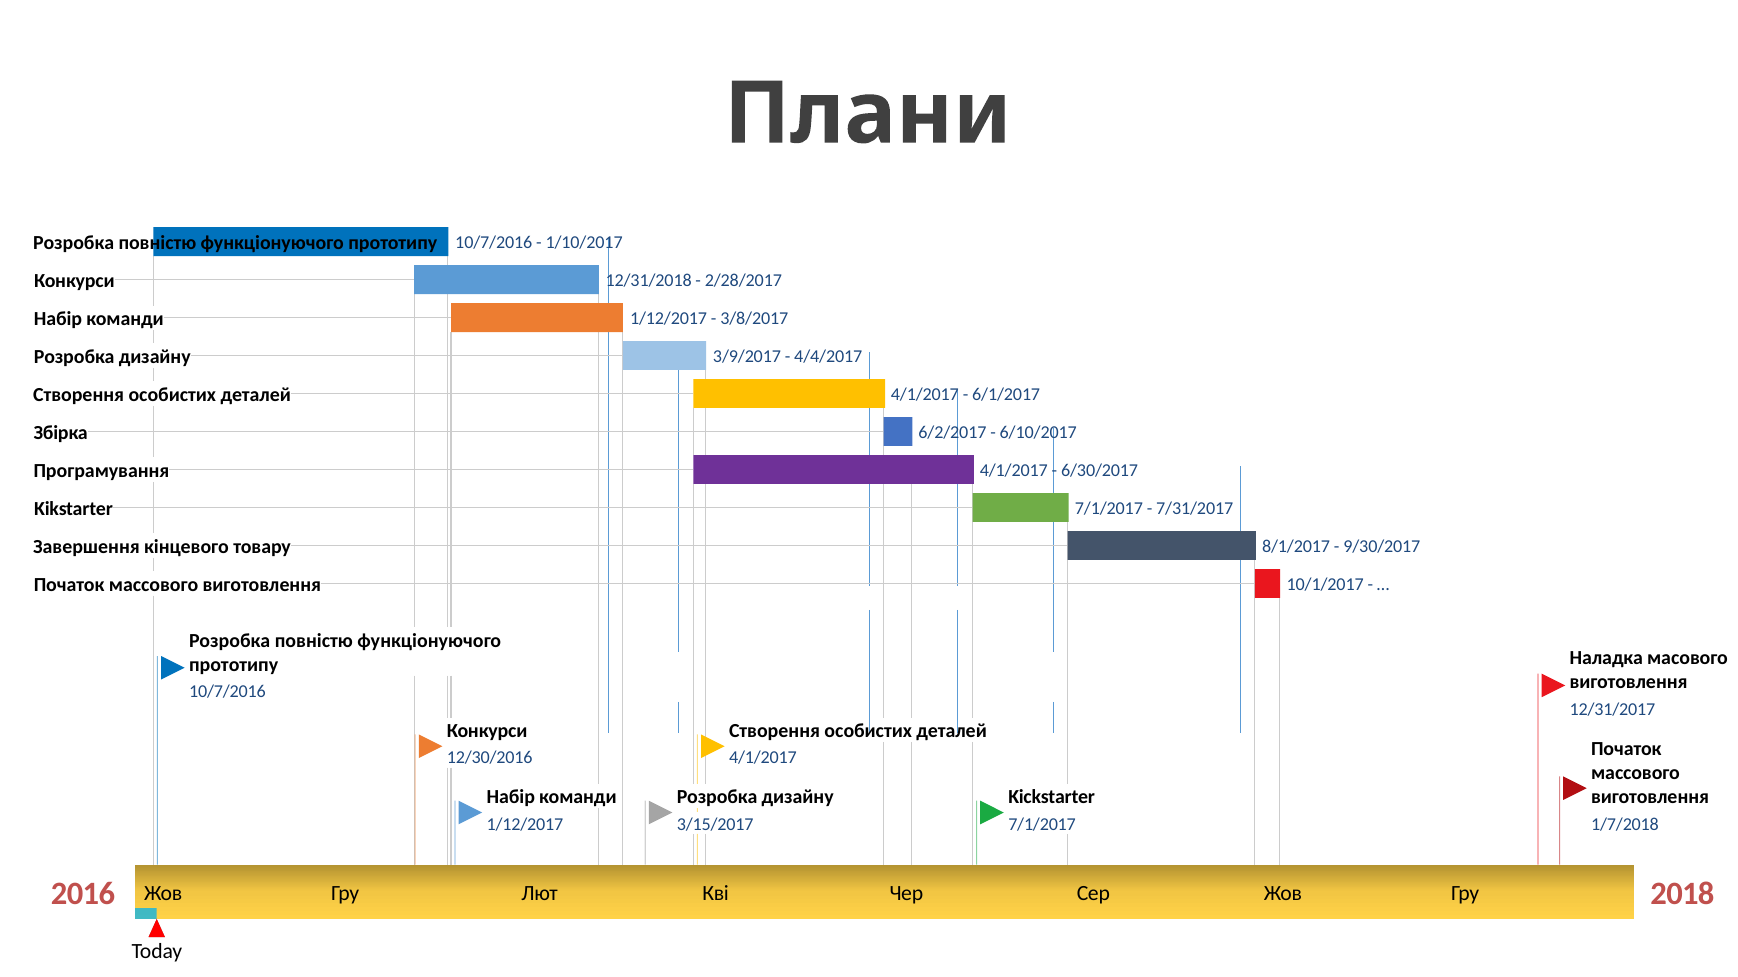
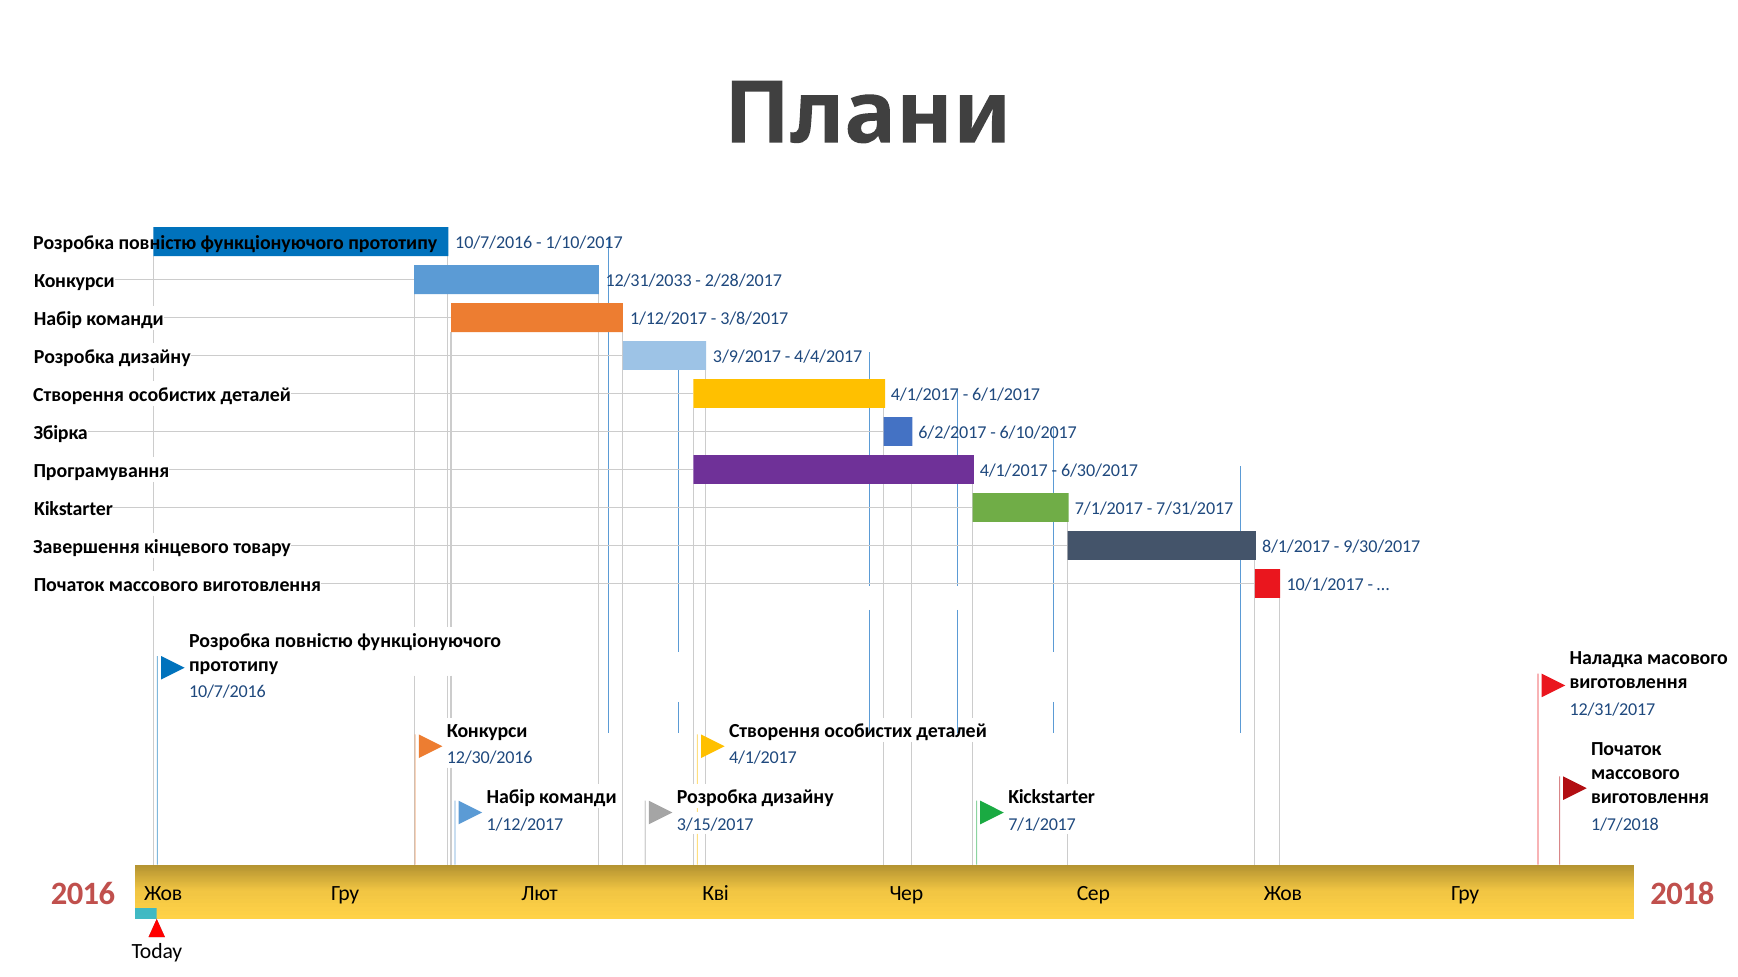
12/31/2018: 12/31/2018 -> 12/31/2033 (649, 281)
